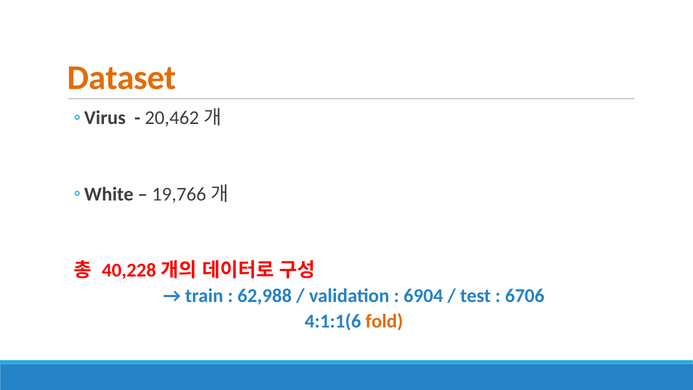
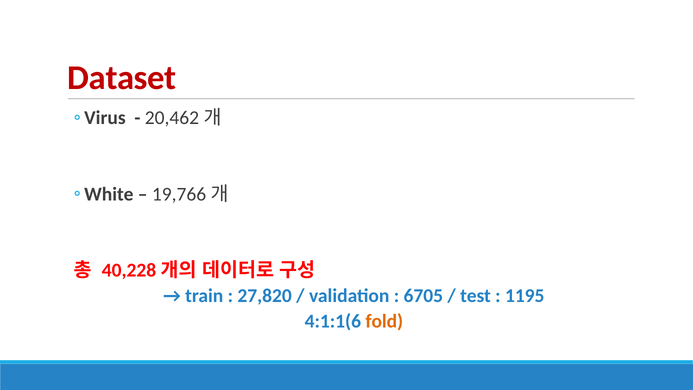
Dataset colour: orange -> red (122, 78)
62,988: 62,988 -> 27,820 (265, 296)
6904: 6904 -> 6705 (423, 296)
6706: 6706 -> 1195 (525, 296)
